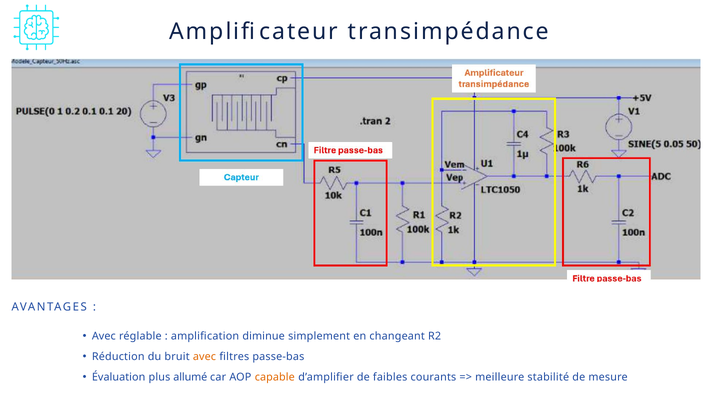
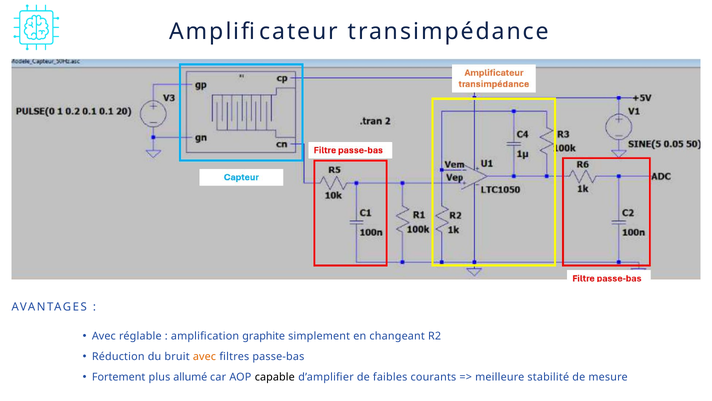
diminue: diminue -> graphite (264, 336)
Évaluation: Évaluation -> Fortement (119, 377)
capable colour: orange -> black (275, 377)
